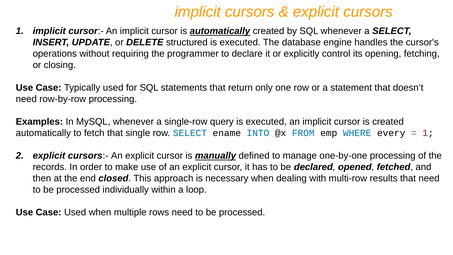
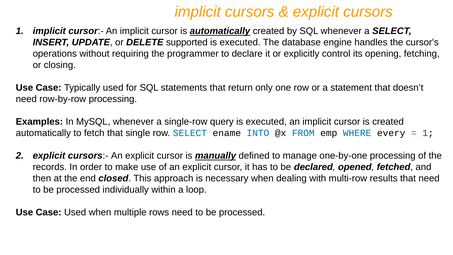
structured: structured -> supported (187, 42)
